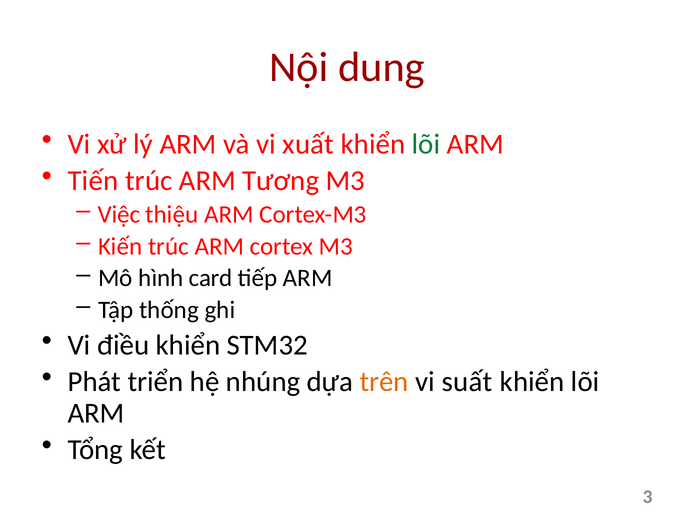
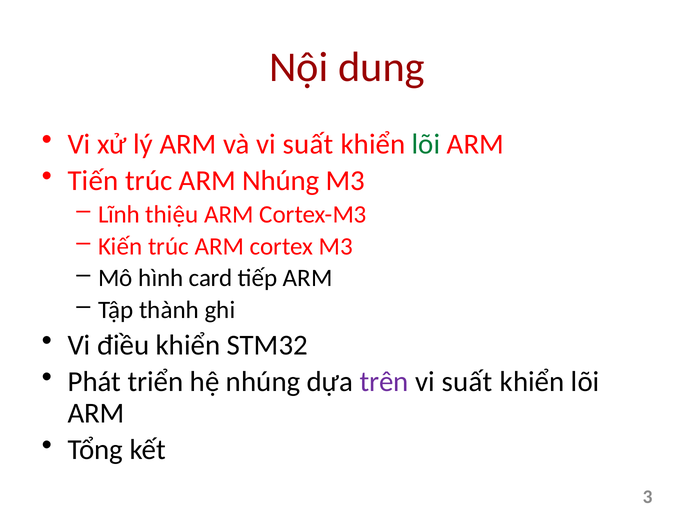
và vi xuất: xuất -> suất (308, 144)
ARM Tương: Tương -> Nhúng (281, 181)
Việc: Việc -> Lĩnh (119, 215)
thống: thống -> thành (169, 310)
trên colour: orange -> purple (384, 382)
